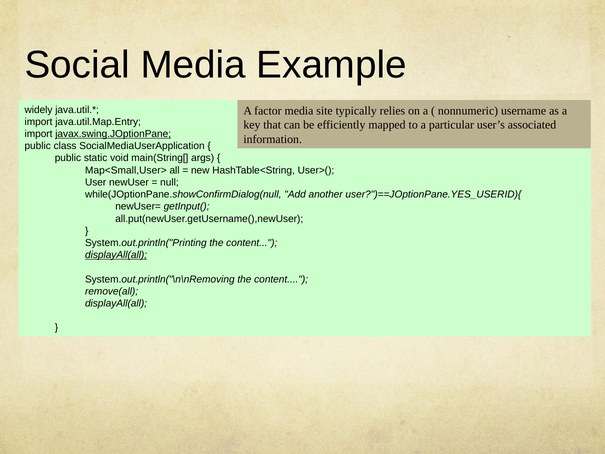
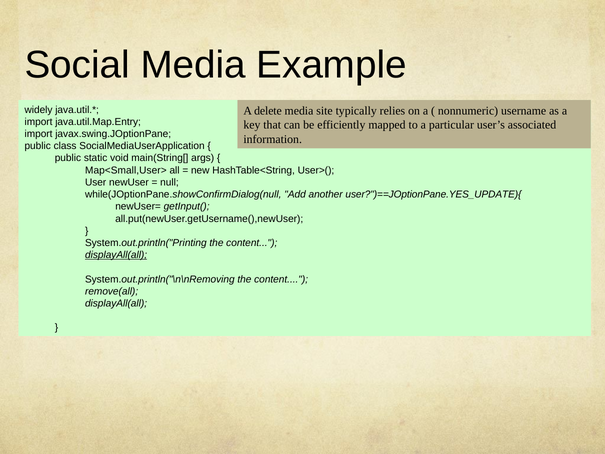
factor: factor -> delete (268, 111)
javax.swing.JOptionPane underline: present -> none (113, 134)
user?")==JOptionPane.YES_USERID){: user?")==JOptionPane.YES_USERID){ -> user?")==JOptionPane.YES_UPDATE){ (433, 194)
